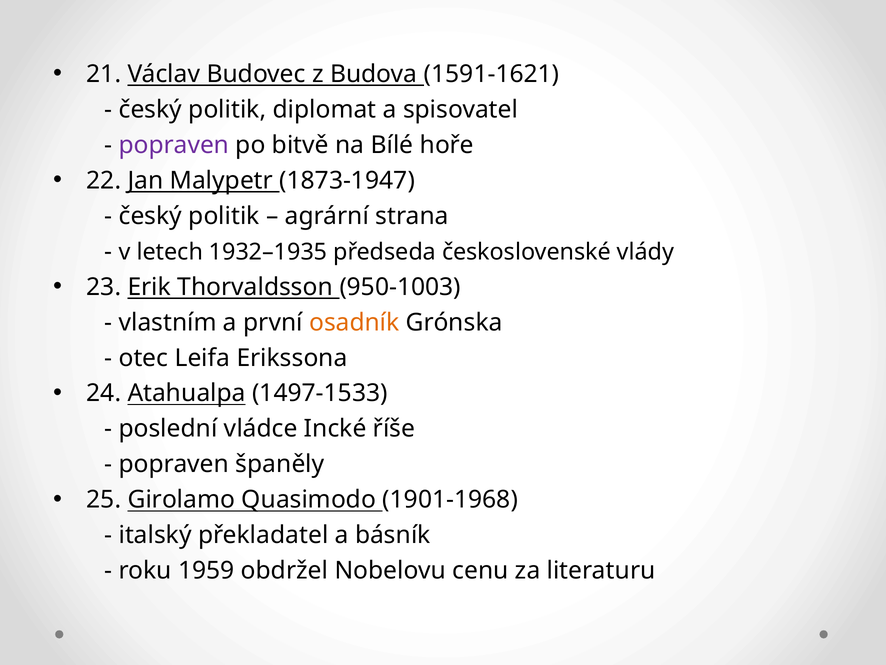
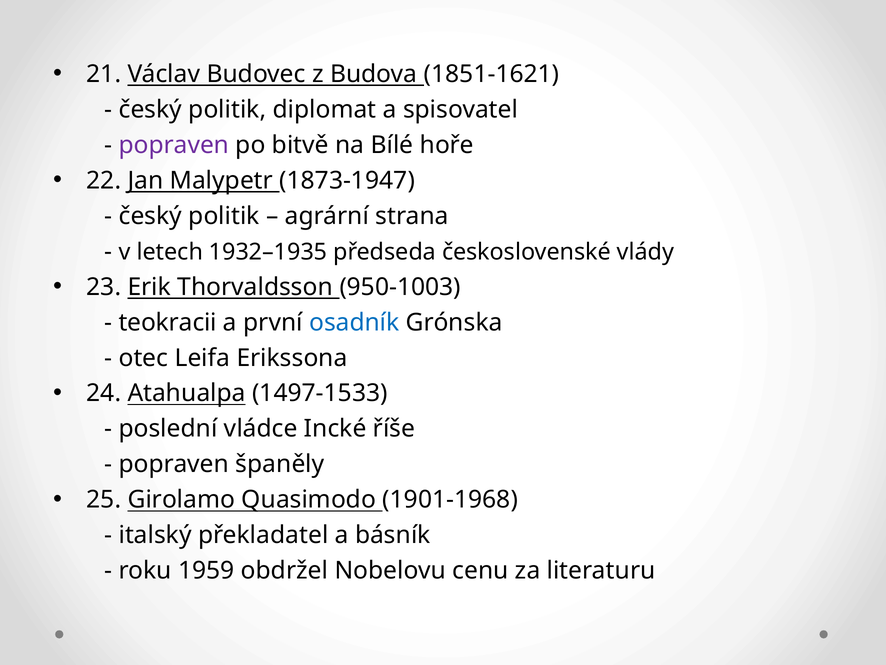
1591-1621: 1591-1621 -> 1851-1621 (492, 74)
vlastním: vlastním -> teokracii (168, 322)
osadník colour: orange -> blue (354, 322)
